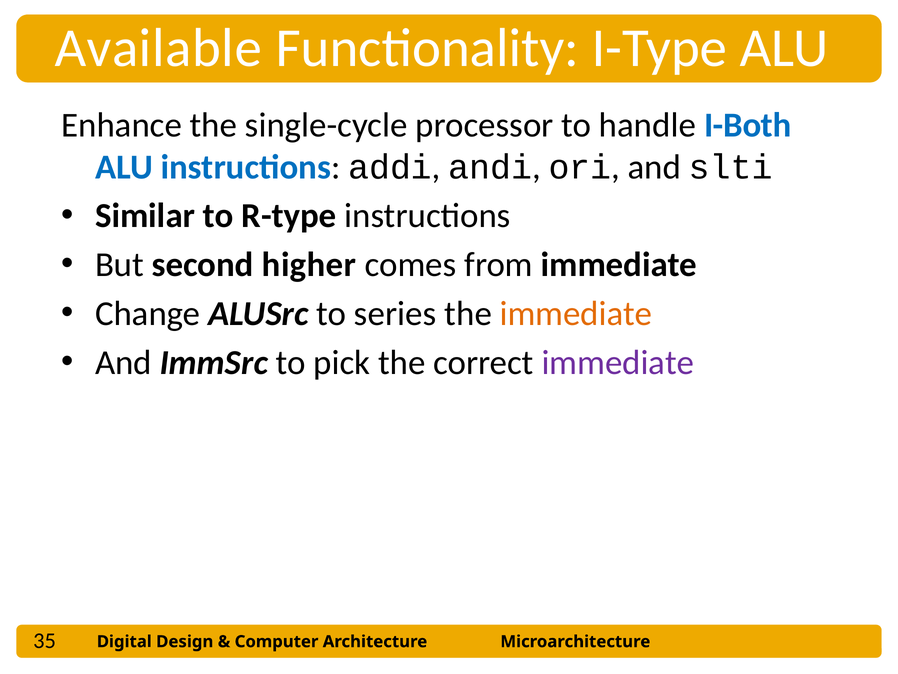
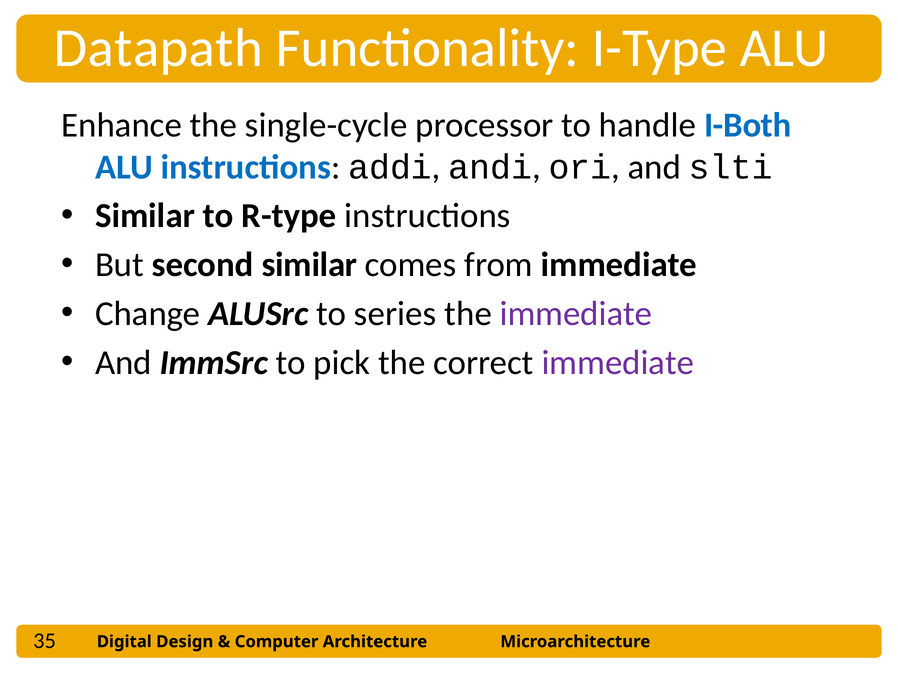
Available: Available -> Datapath (158, 48)
second higher: higher -> similar (309, 265)
immediate colour: orange -> purple (576, 313)
